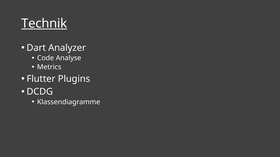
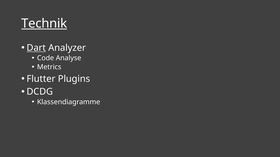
Dart underline: none -> present (36, 48)
